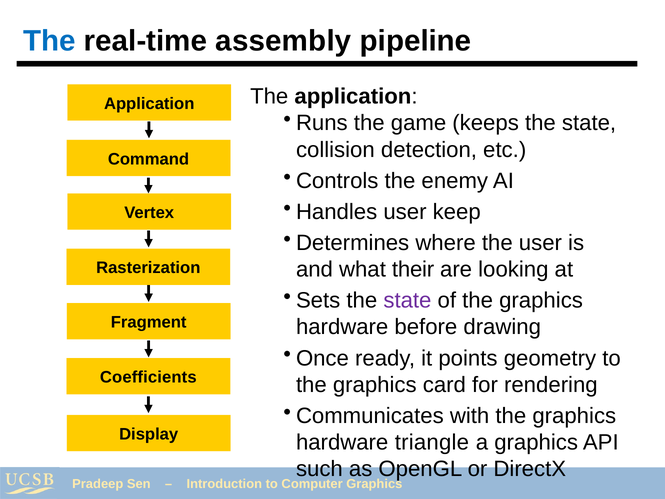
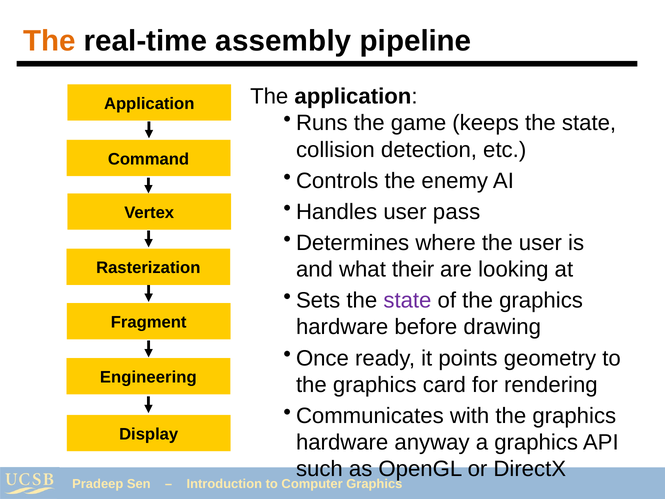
The colour: blue -> orange (50, 41)
keep: keep -> pass (457, 212)
Coefficients: Coefficients -> Engineering (148, 377)
triangle: triangle -> anyway (432, 442)
